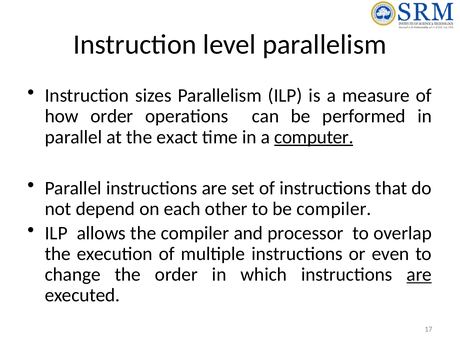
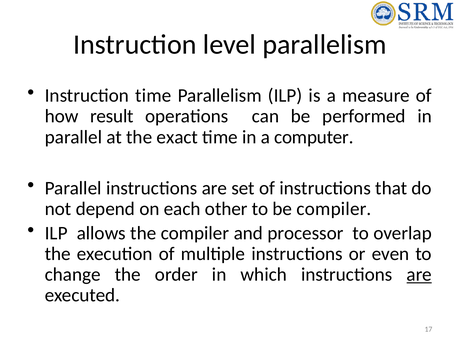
Instruction sizes: sizes -> time (153, 96)
how order: order -> result (112, 116)
computer underline: present -> none (314, 137)
